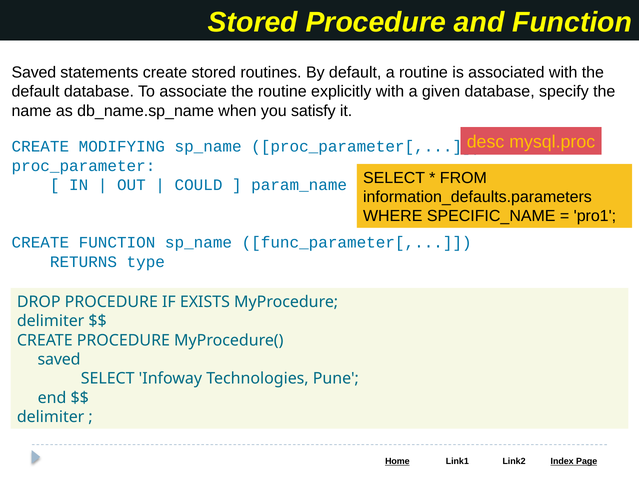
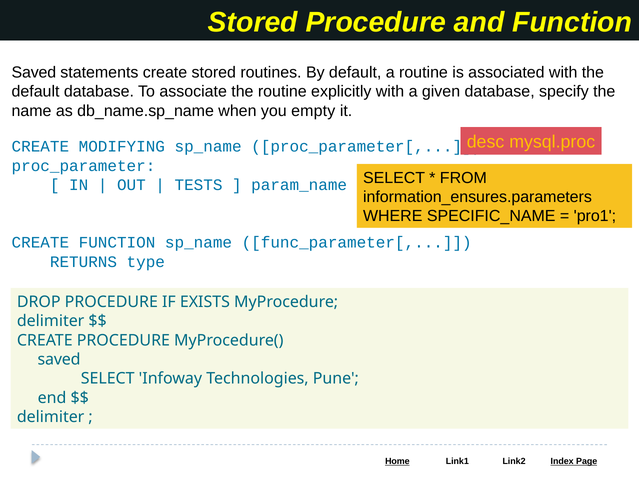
satisfy: satisfy -> empty (313, 111)
COULD: COULD -> TESTS (199, 185)
information_defaults.parameters: information_defaults.parameters -> information_ensures.parameters (477, 197)
